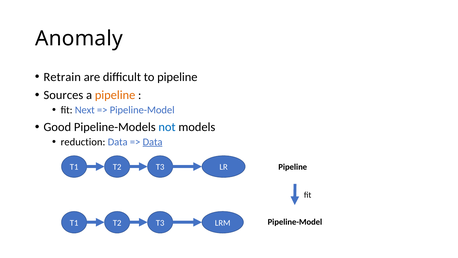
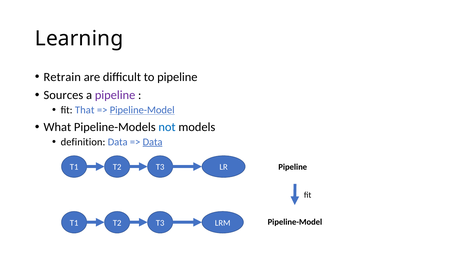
Anomaly: Anomaly -> Learning (79, 38)
pipeline colour: orange -> purple (115, 95)
Next: Next -> That (85, 110)
Pipeline-Model underline: none -> present (142, 110)
Good: Good -> What (57, 127)
reduction: reduction -> definition (83, 142)
